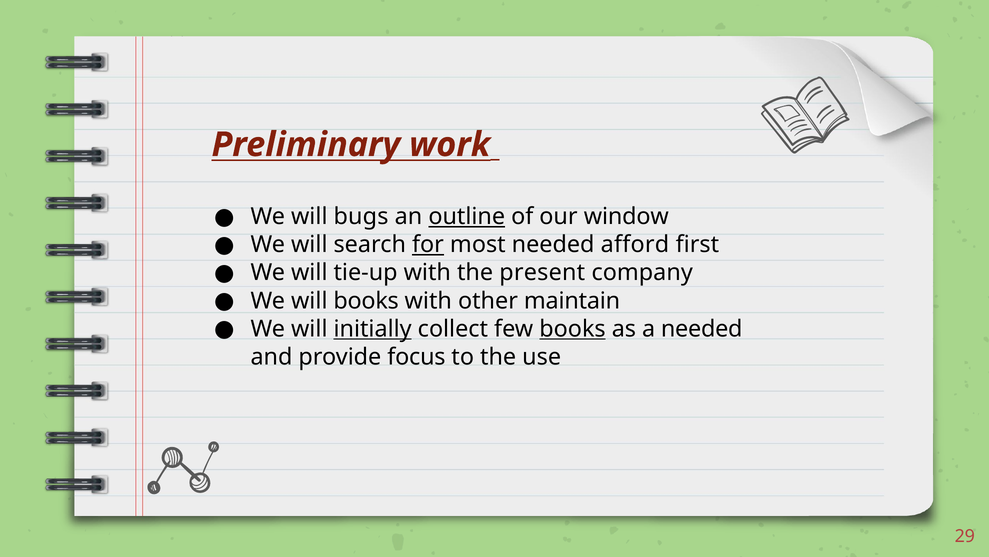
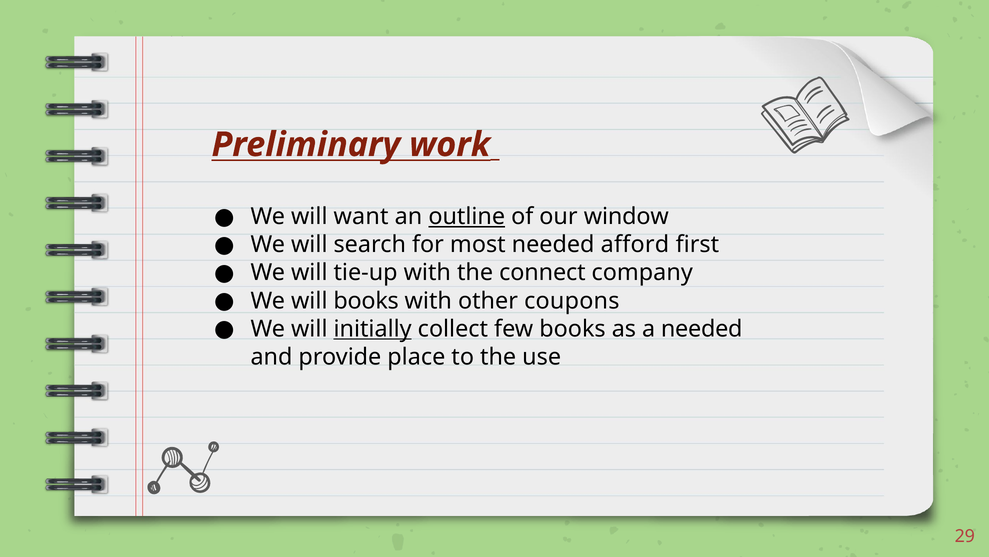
bugs: bugs -> want (361, 216)
for underline: present -> none (428, 244)
present: present -> connect (542, 272)
maintain: maintain -> coupons (572, 300)
books underline: present -> none (573, 329)
focus: focus -> place (416, 357)
